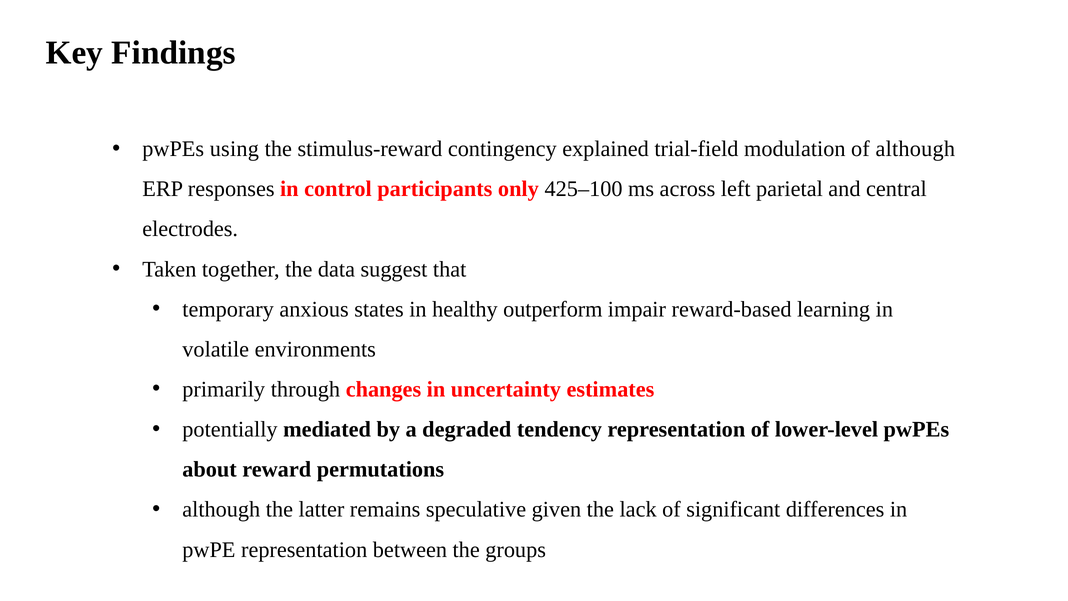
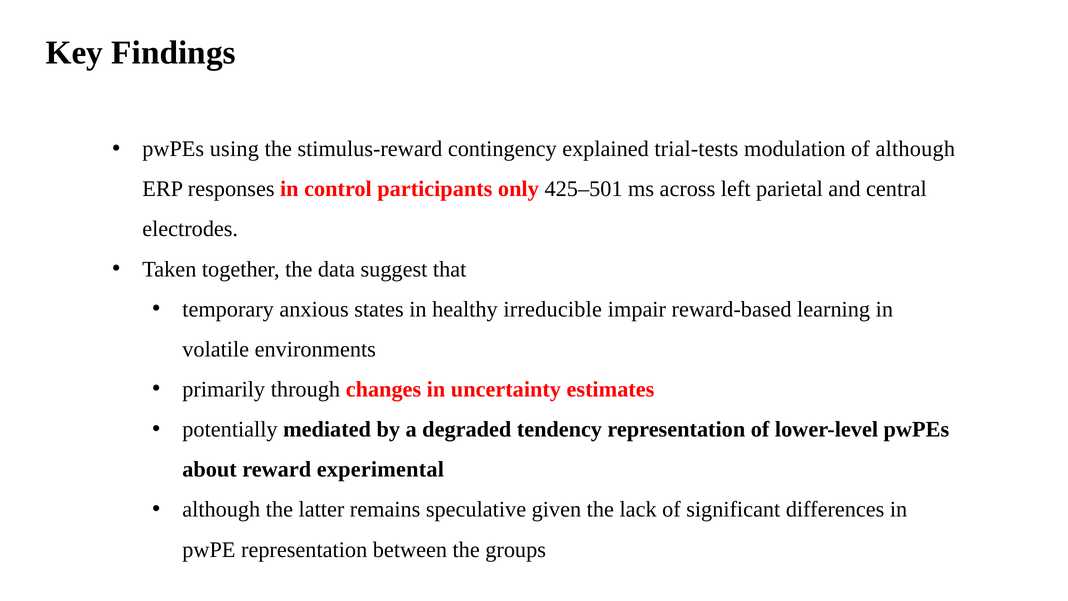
trial-field: trial-field -> trial-tests (696, 149)
425–100: 425–100 -> 425–501 (584, 189)
outperform: outperform -> irreducible (553, 309)
permutations: permutations -> experimental (380, 469)
